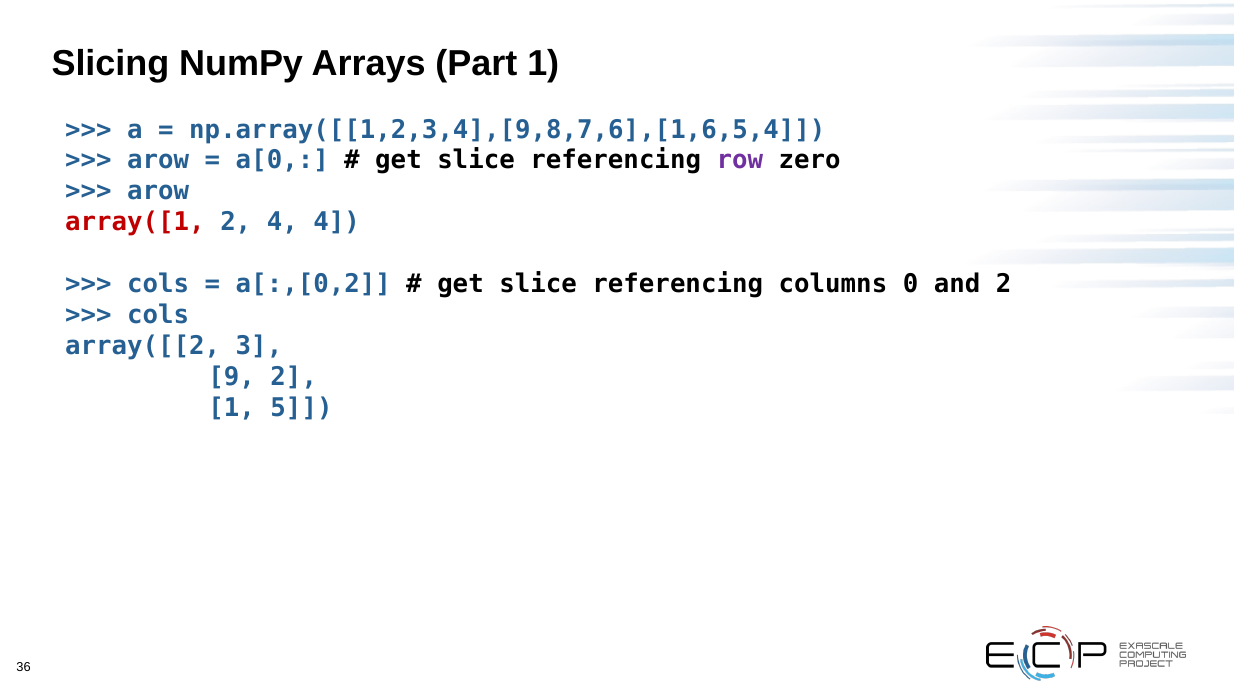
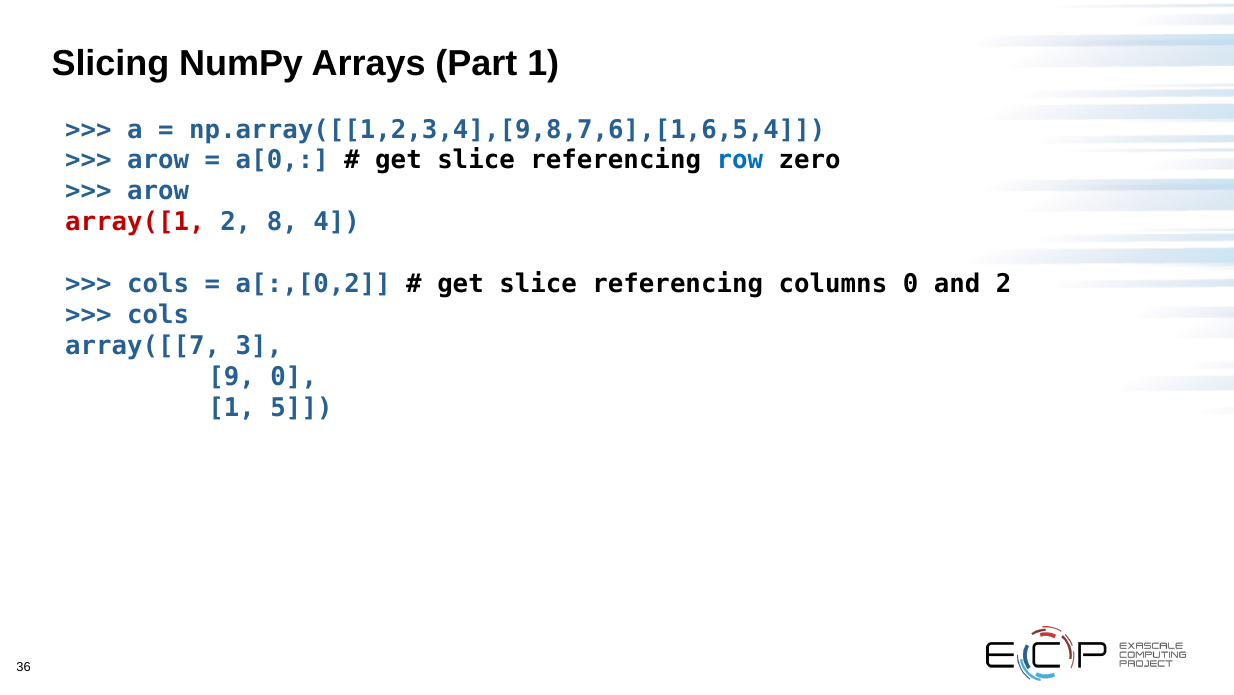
row colour: purple -> blue (740, 160)
2 4: 4 -> 8 (282, 222)
array([[2: array([[2 -> array([[7 (143, 346)
9 2: 2 -> 0 (294, 376)
